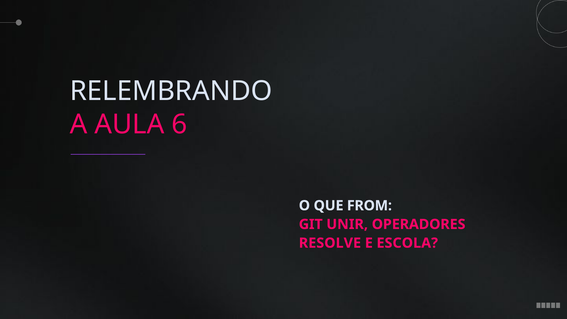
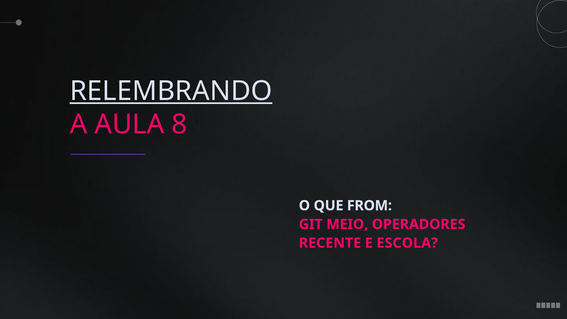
RELEMBRANDO underline: none -> present (171, 91)
6: 6 -> 8 (179, 124)
UNIR: UNIR -> MEIO (347, 224)
RESOLVE: RESOLVE -> RECENTE (330, 243)
